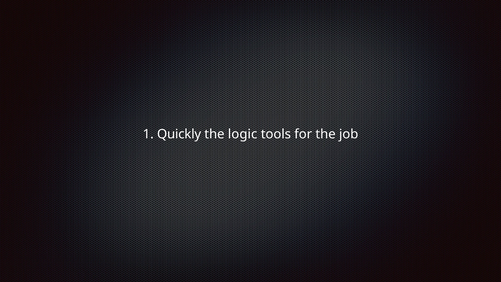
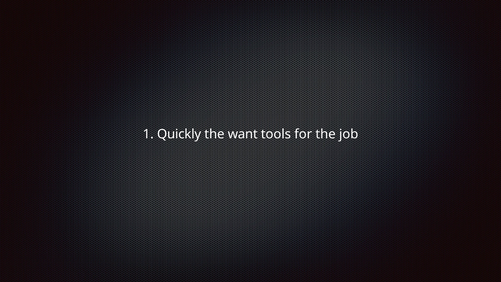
logic: logic -> want (243, 134)
